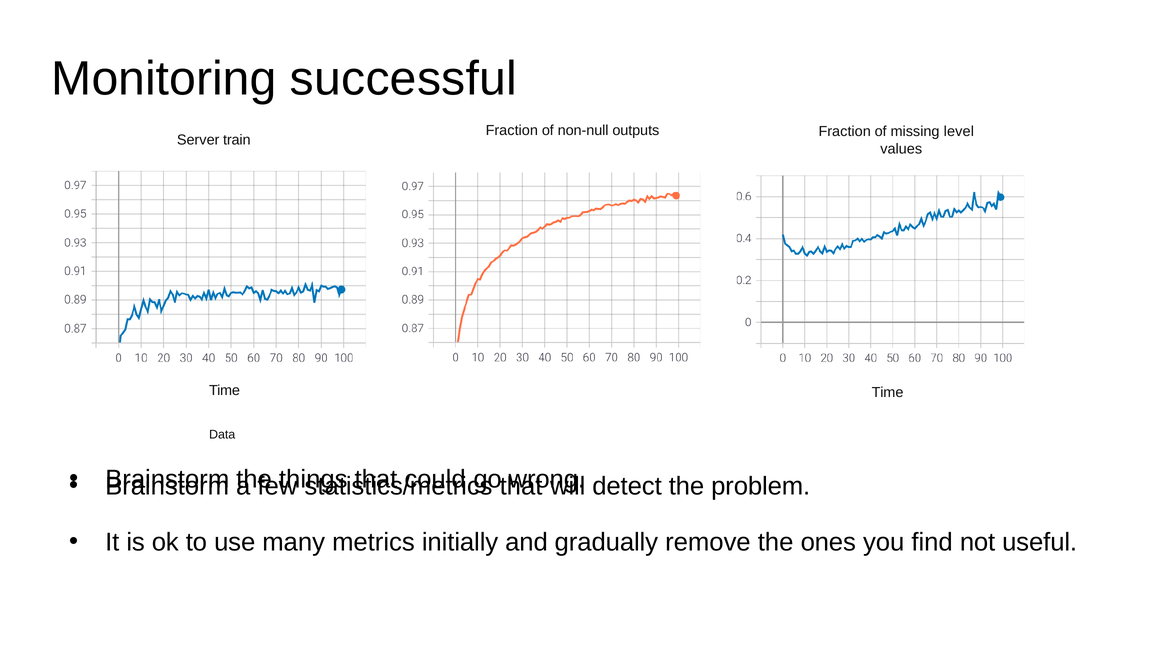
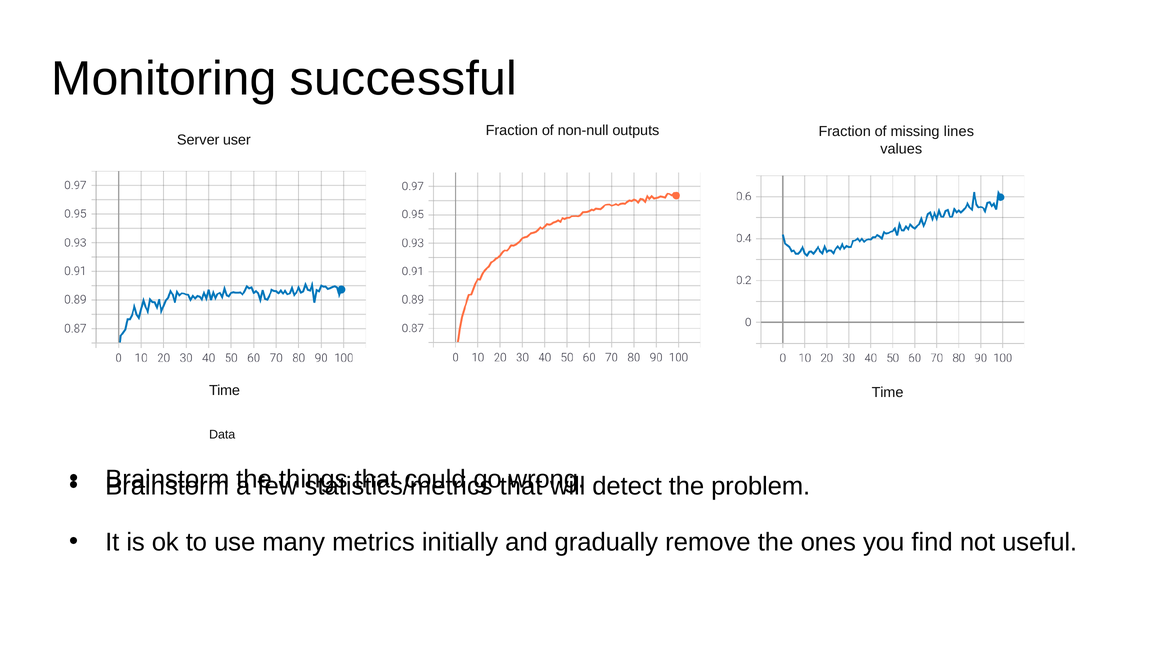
level: level -> lines (959, 132)
train: train -> user (237, 140)
